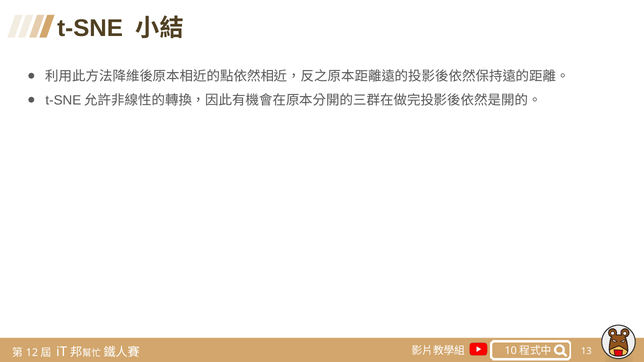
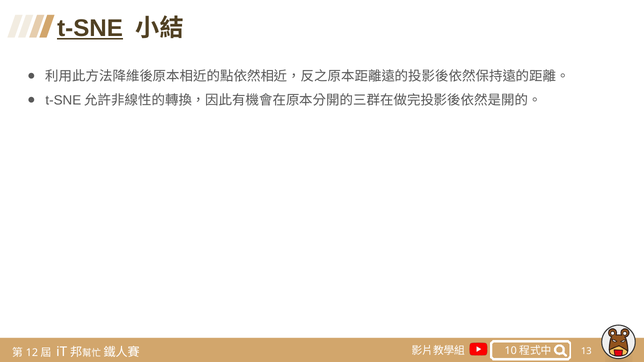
t-SNE underline: none -> present (90, 28)
